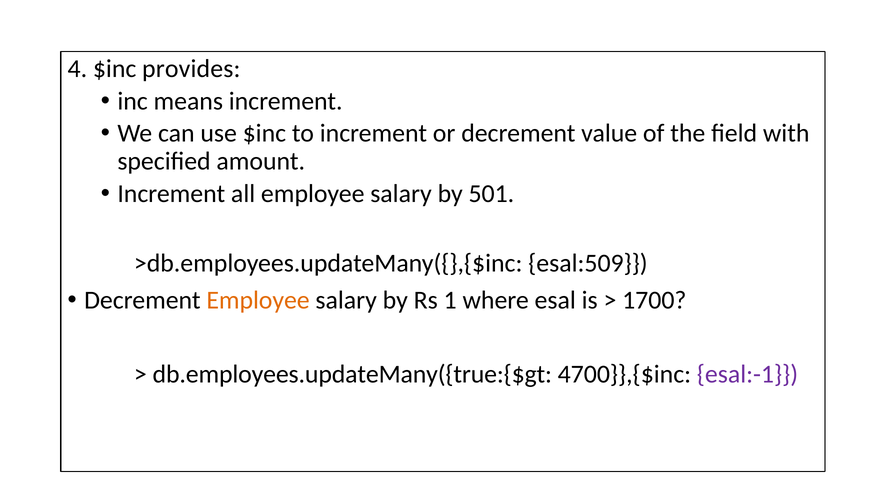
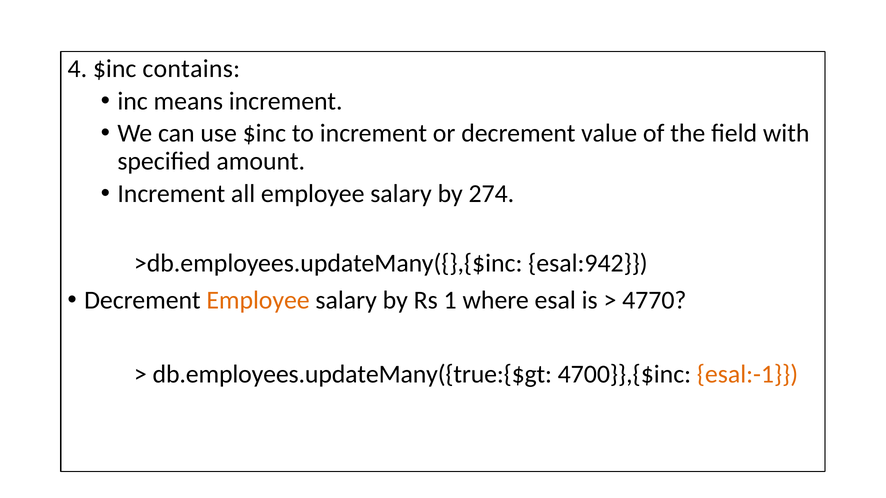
provides: provides -> contains (191, 69)
501: 501 -> 274 (491, 194)
esal:509: esal:509 -> esal:942 (588, 263)
1700: 1700 -> 4770 (654, 301)
esal:-1 colour: purple -> orange (747, 375)
